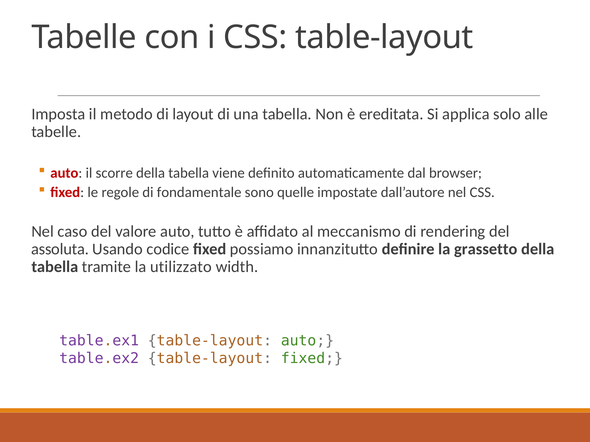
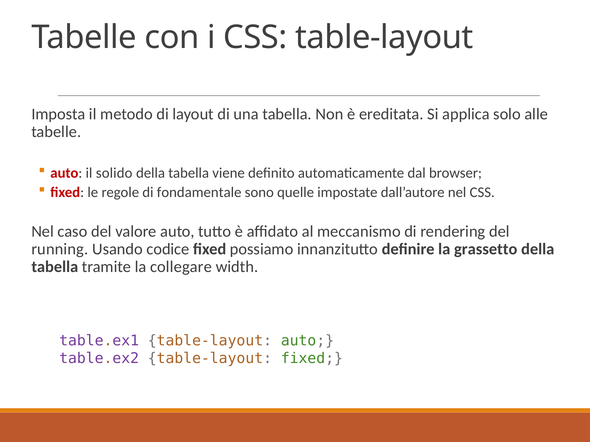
scorre: scorre -> solido (114, 173)
assoluta: assoluta -> running (60, 249)
utilizzato: utilizzato -> collegare (181, 267)
